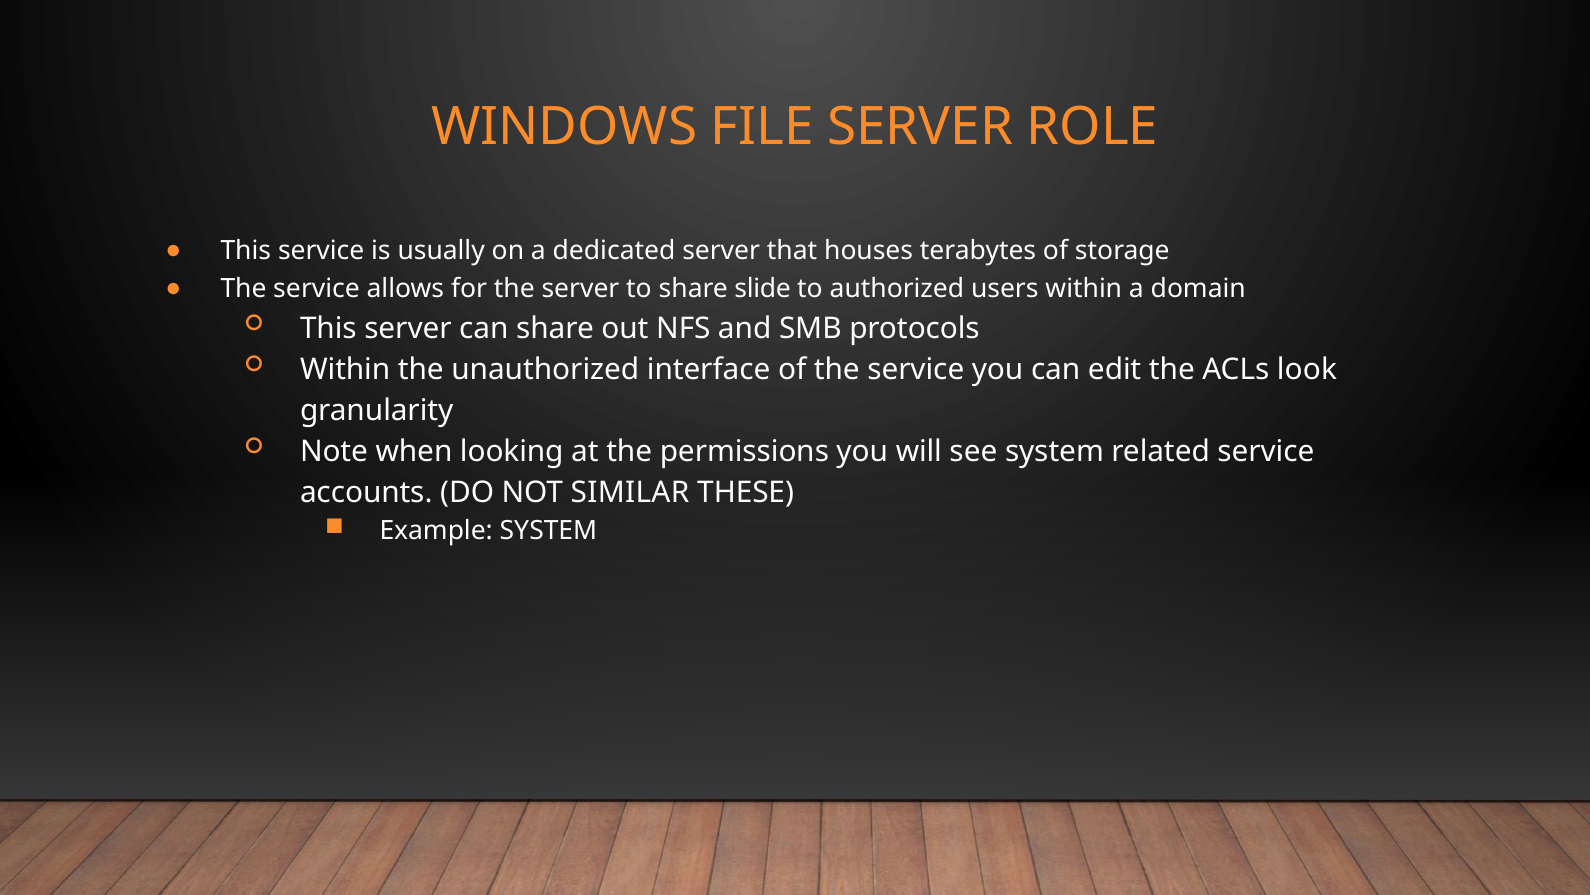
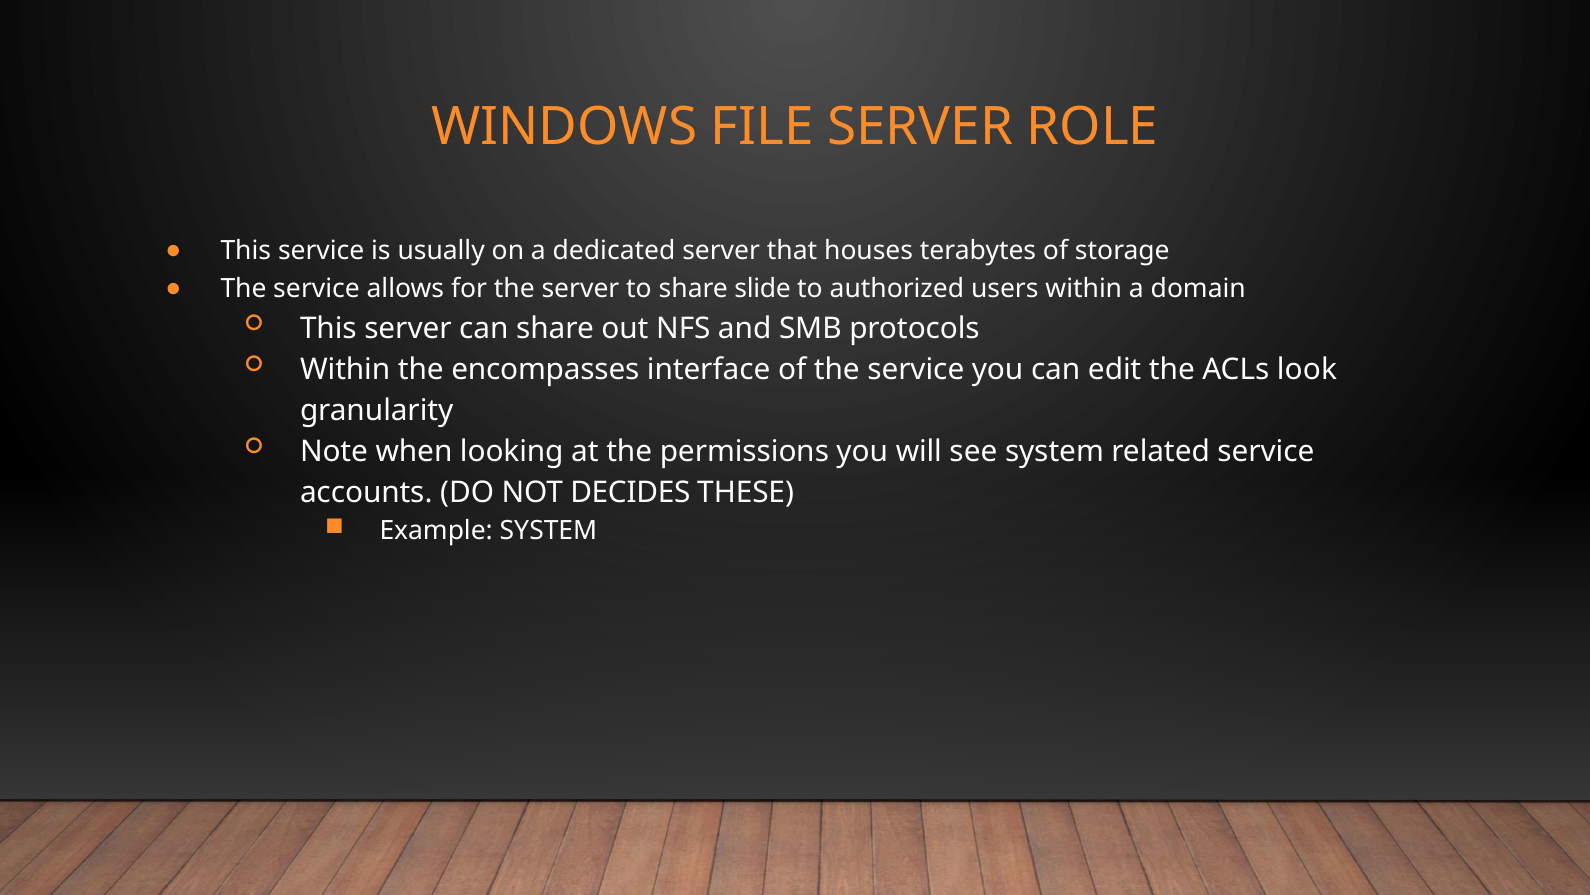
unauthorized: unauthorized -> encompasses (545, 369)
SIMILAR: SIMILAR -> DECIDES (630, 492)
